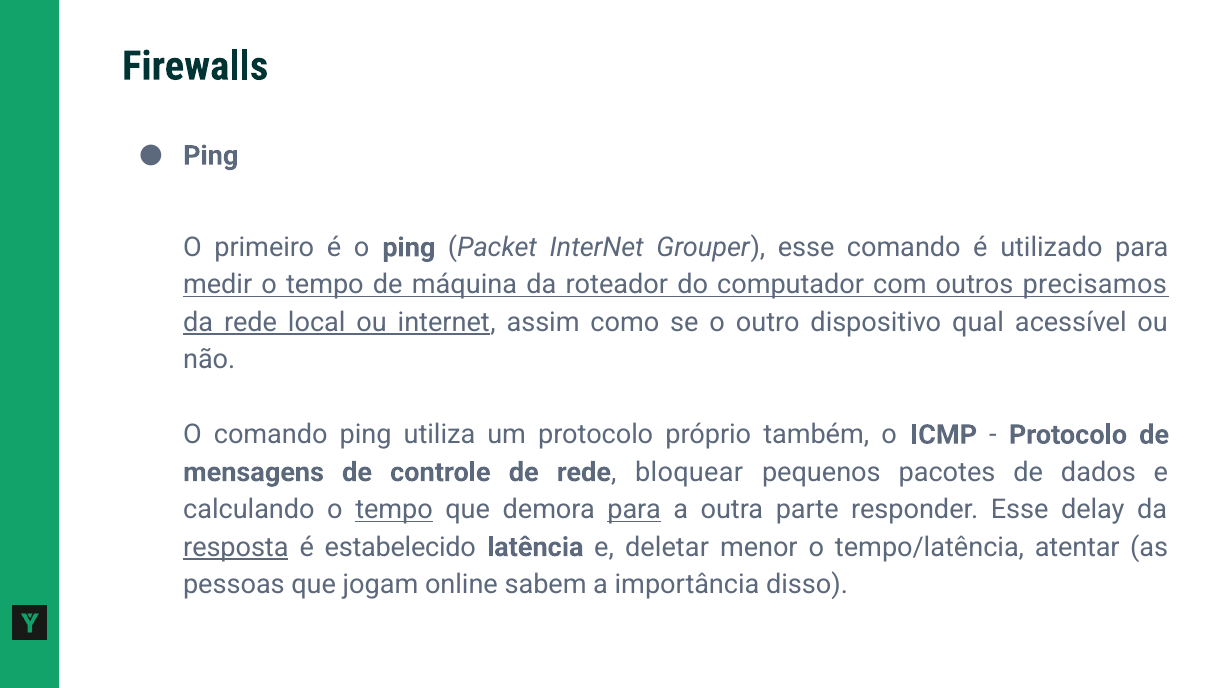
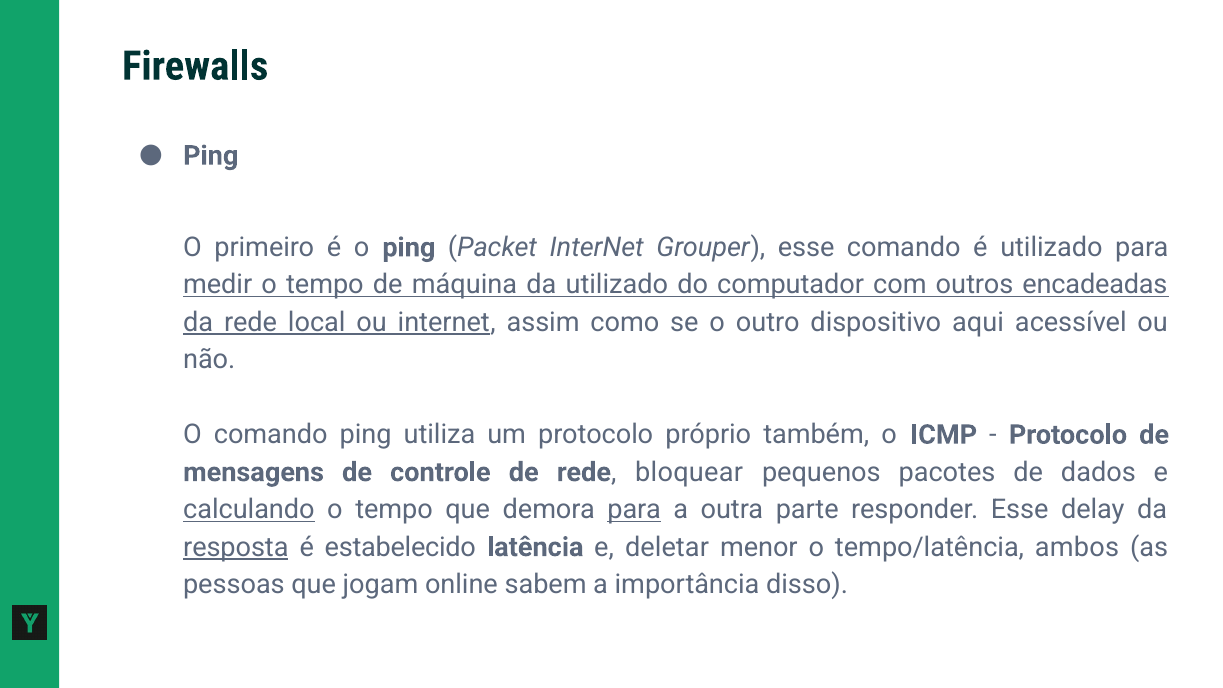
da roteador: roteador -> utilizado (617, 285)
precisamos: precisamos -> encadeadas (1095, 285)
qual: qual -> aqui (978, 322)
calculando underline: none -> present (249, 510)
tempo underline: present -> none (394, 510)
atentar: atentar -> ambos (1077, 547)
